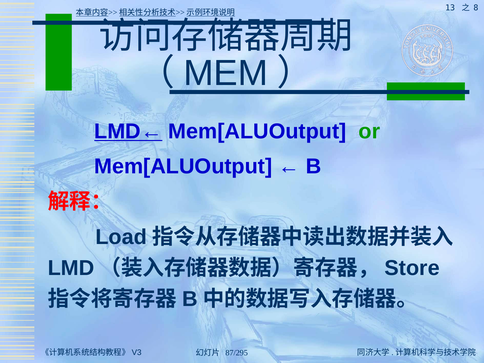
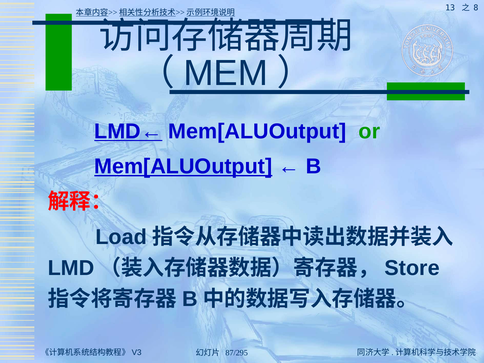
Mem[ALUOutput underline: none -> present (183, 167)
